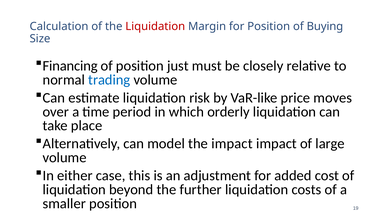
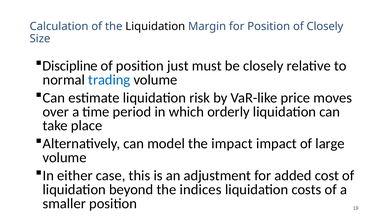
Liquidation colour: red -> black (155, 27)
of Buying: Buying -> Closely (325, 27)
Financing: Financing -> Discipline (70, 66)
further: further -> indices (201, 190)
